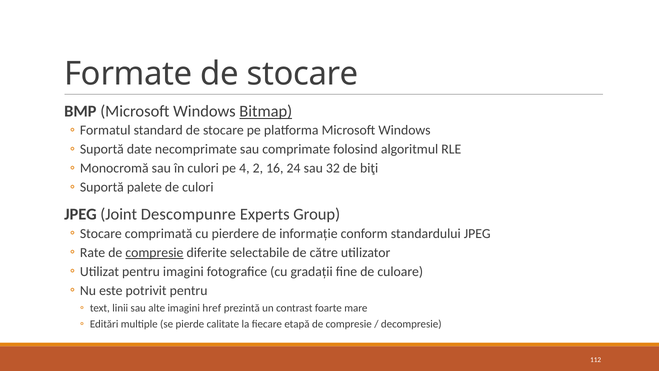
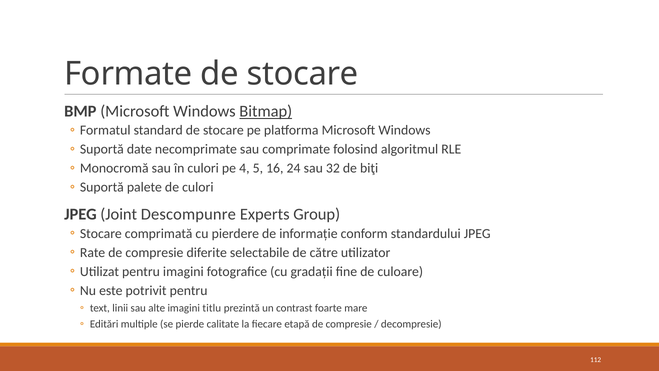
2: 2 -> 5 (258, 168)
compresie underline: present -> none (154, 252)
href: href -> titlu (212, 308)
